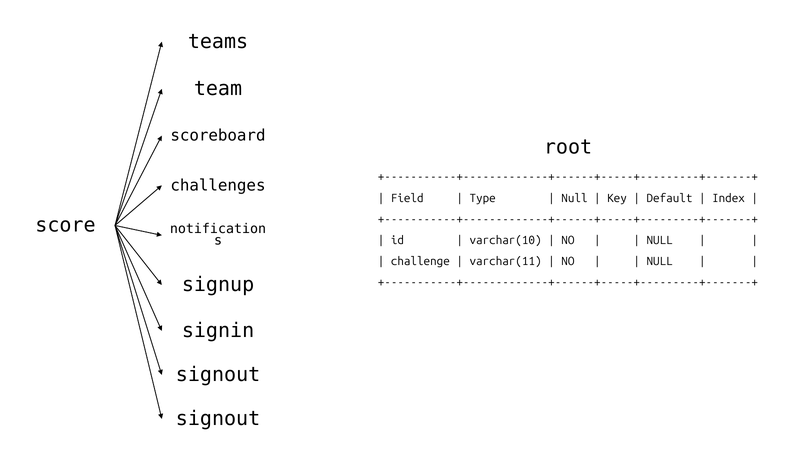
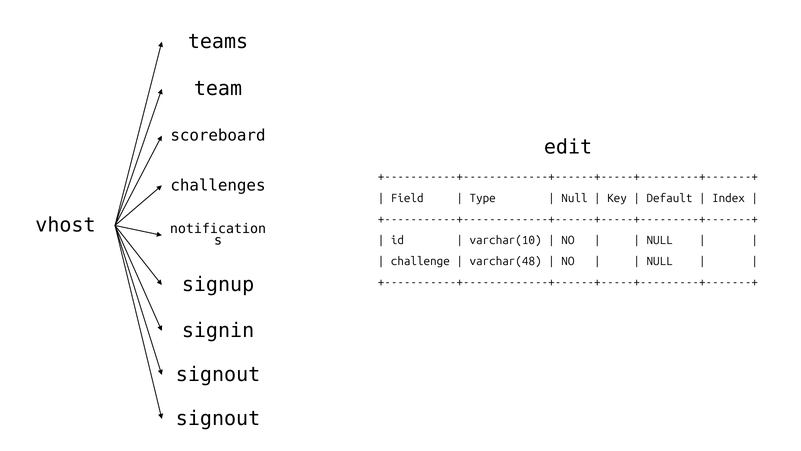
root: root -> edit (568, 147)
score: score -> vhost (65, 225)
varchar(11: varchar(11 -> varchar(48 (506, 261)
